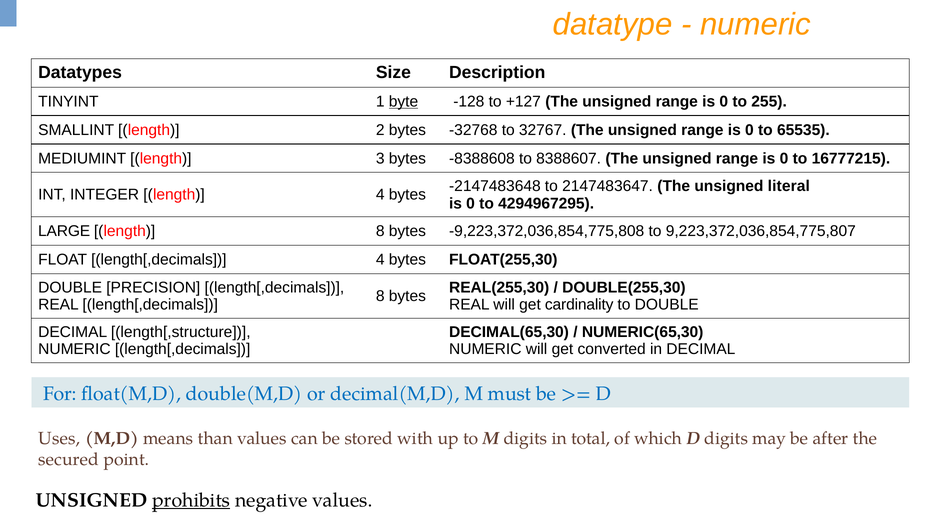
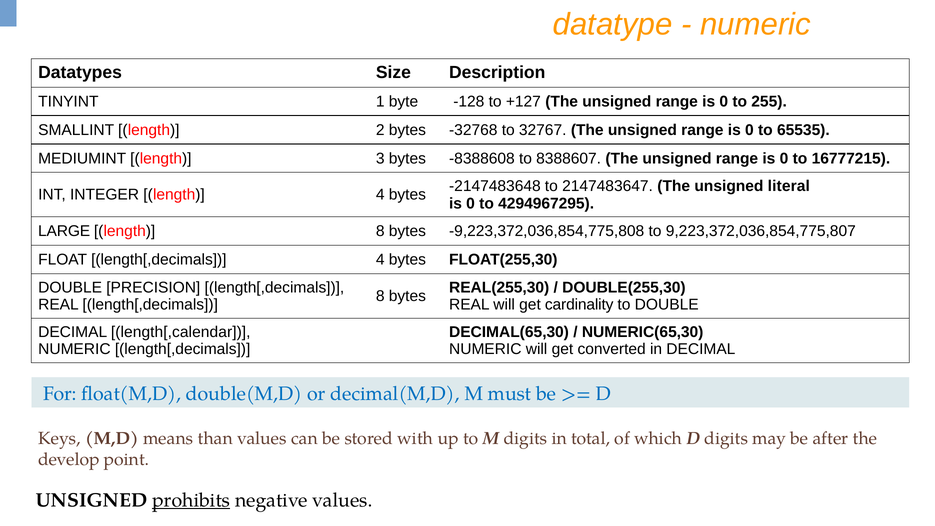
byte underline: present -> none (403, 102)
length[,structure: length[,structure -> length[,calendar (181, 332)
Uses: Uses -> Keys (59, 438)
secured: secured -> develop (69, 459)
